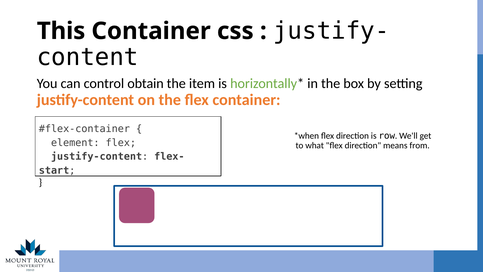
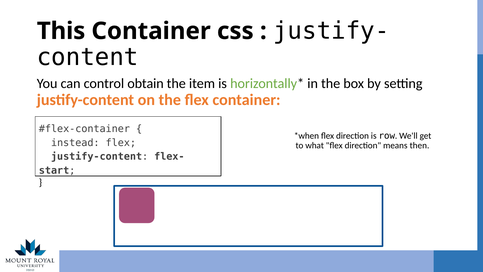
element: element -> instead (75, 143)
from: from -> then (420, 145)
